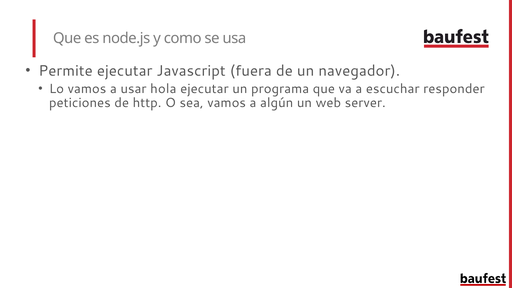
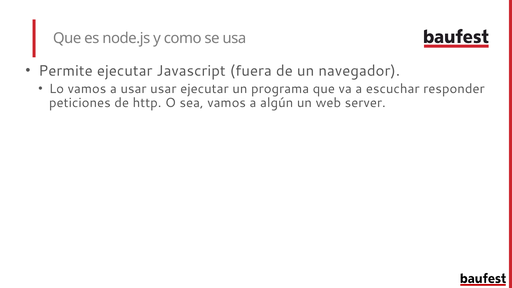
usar hola: hola -> usar (163, 89)
